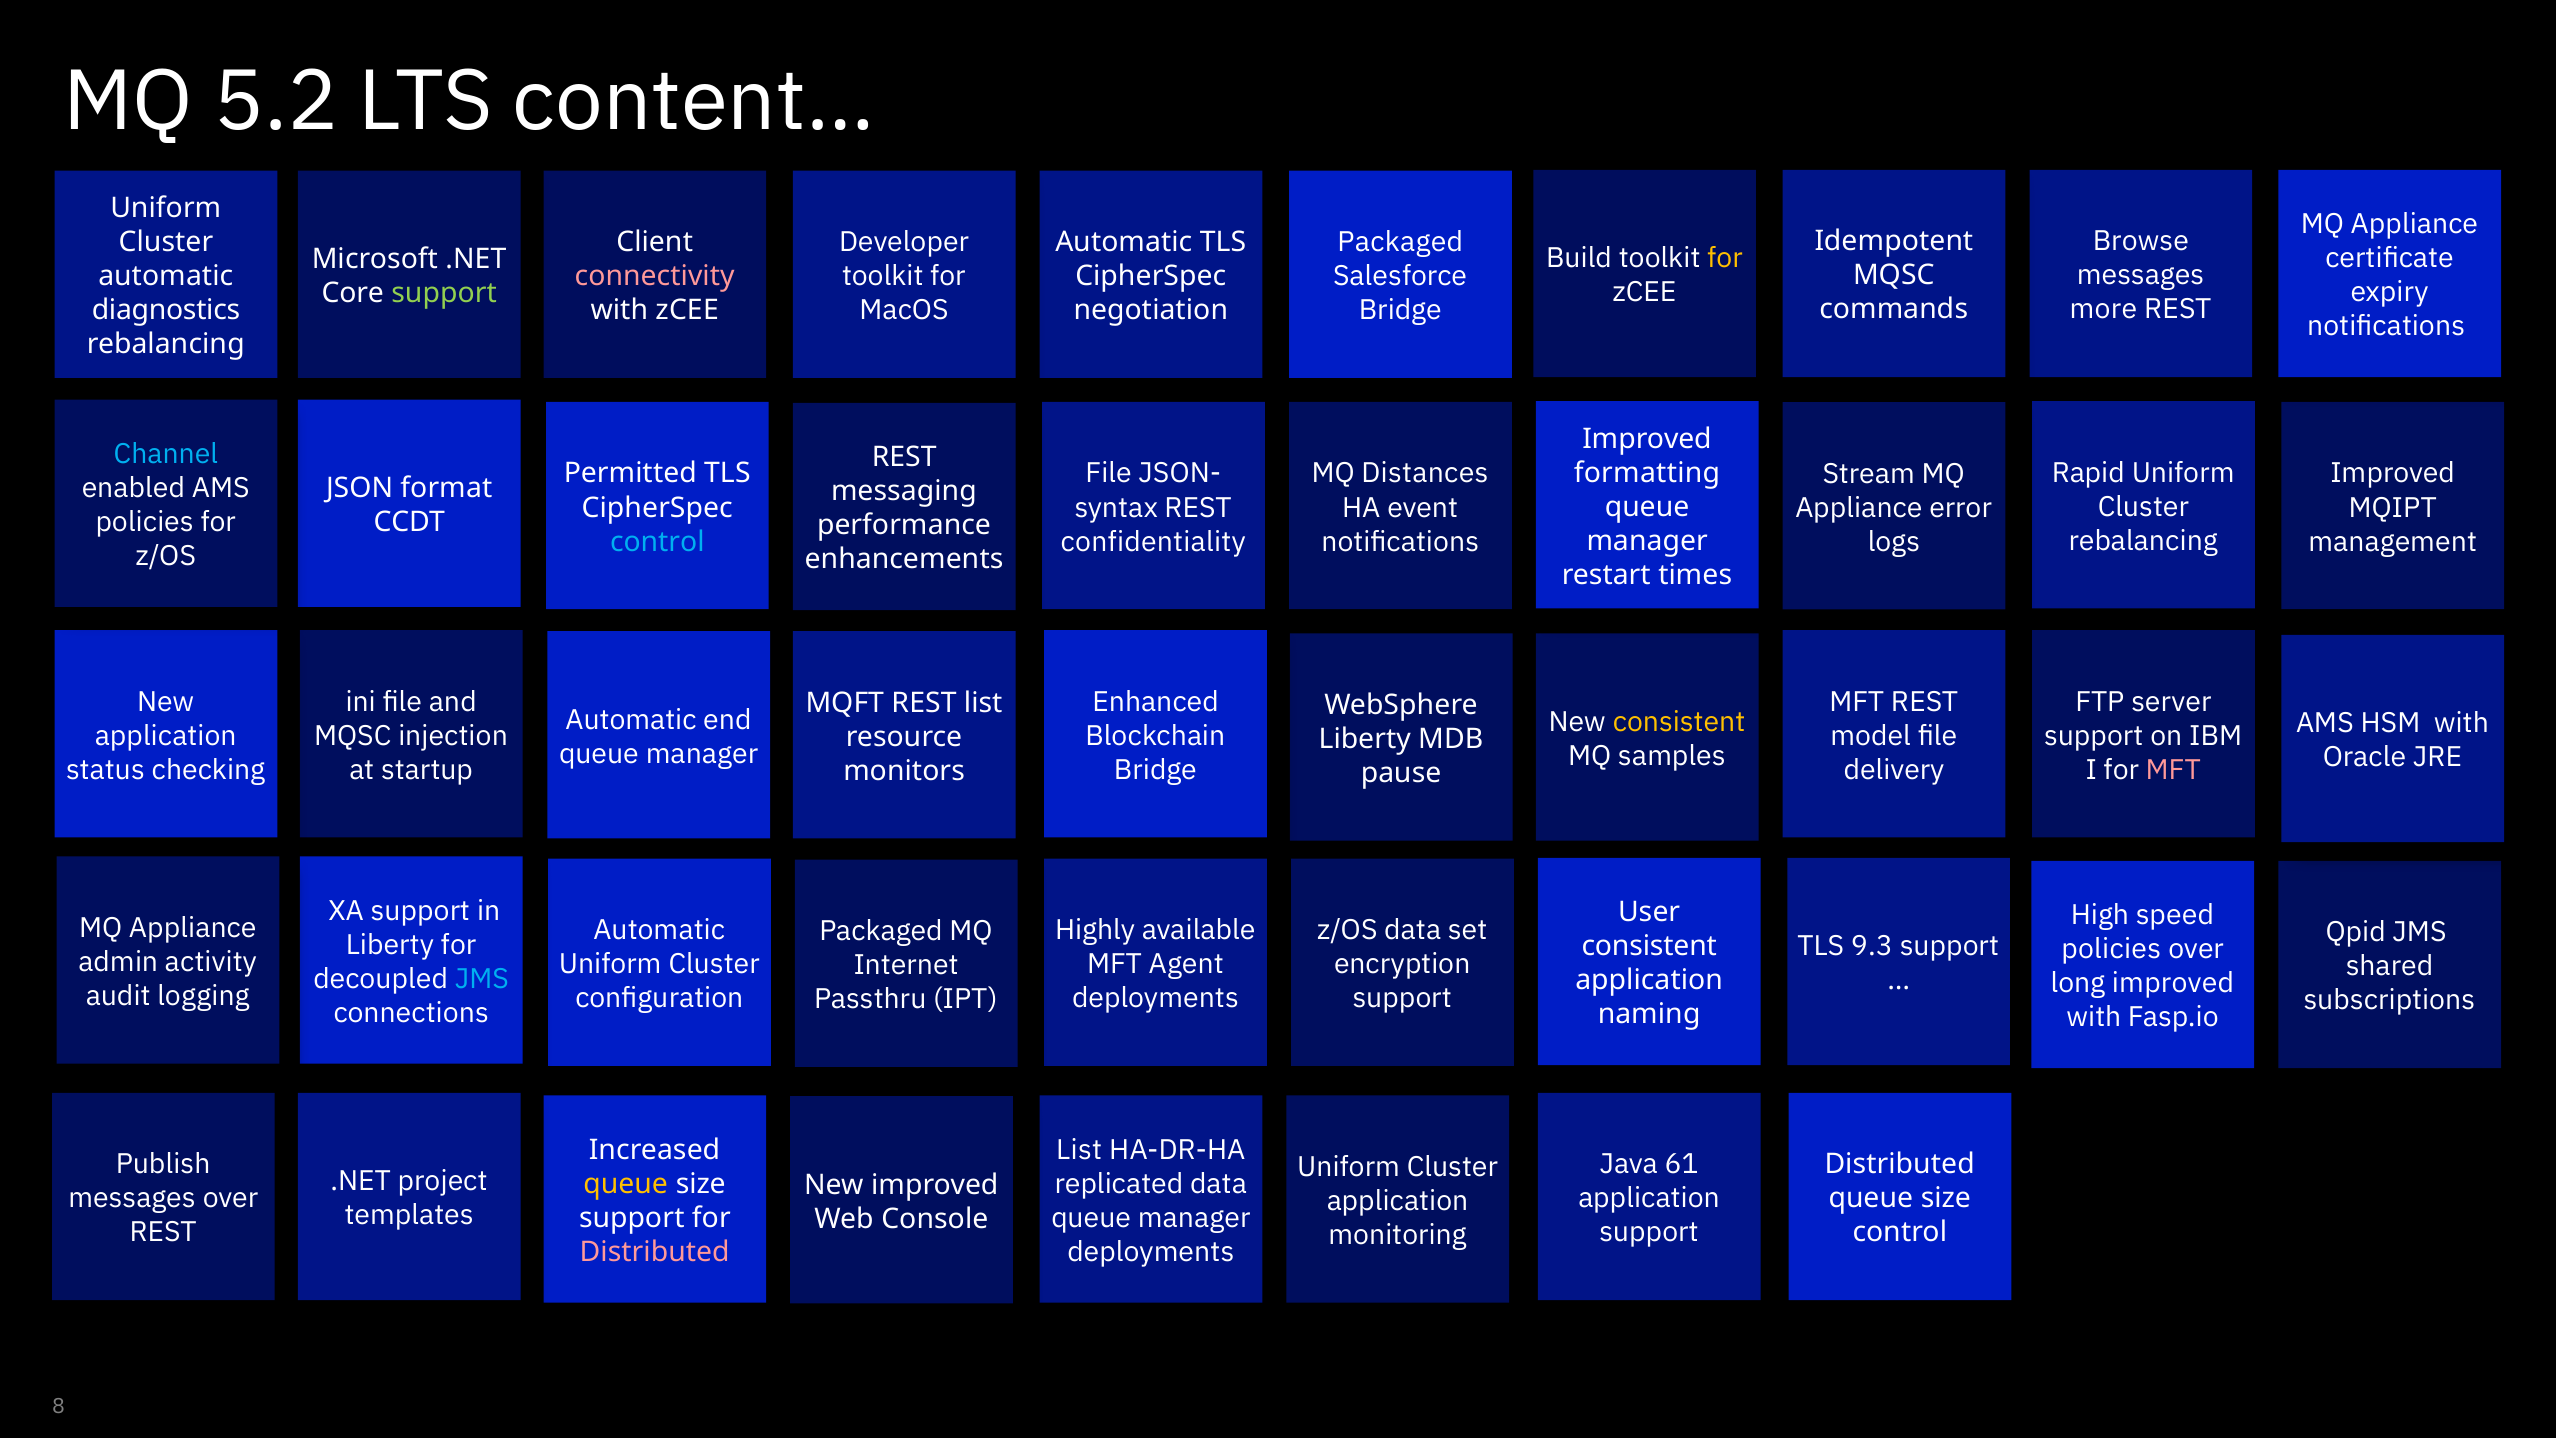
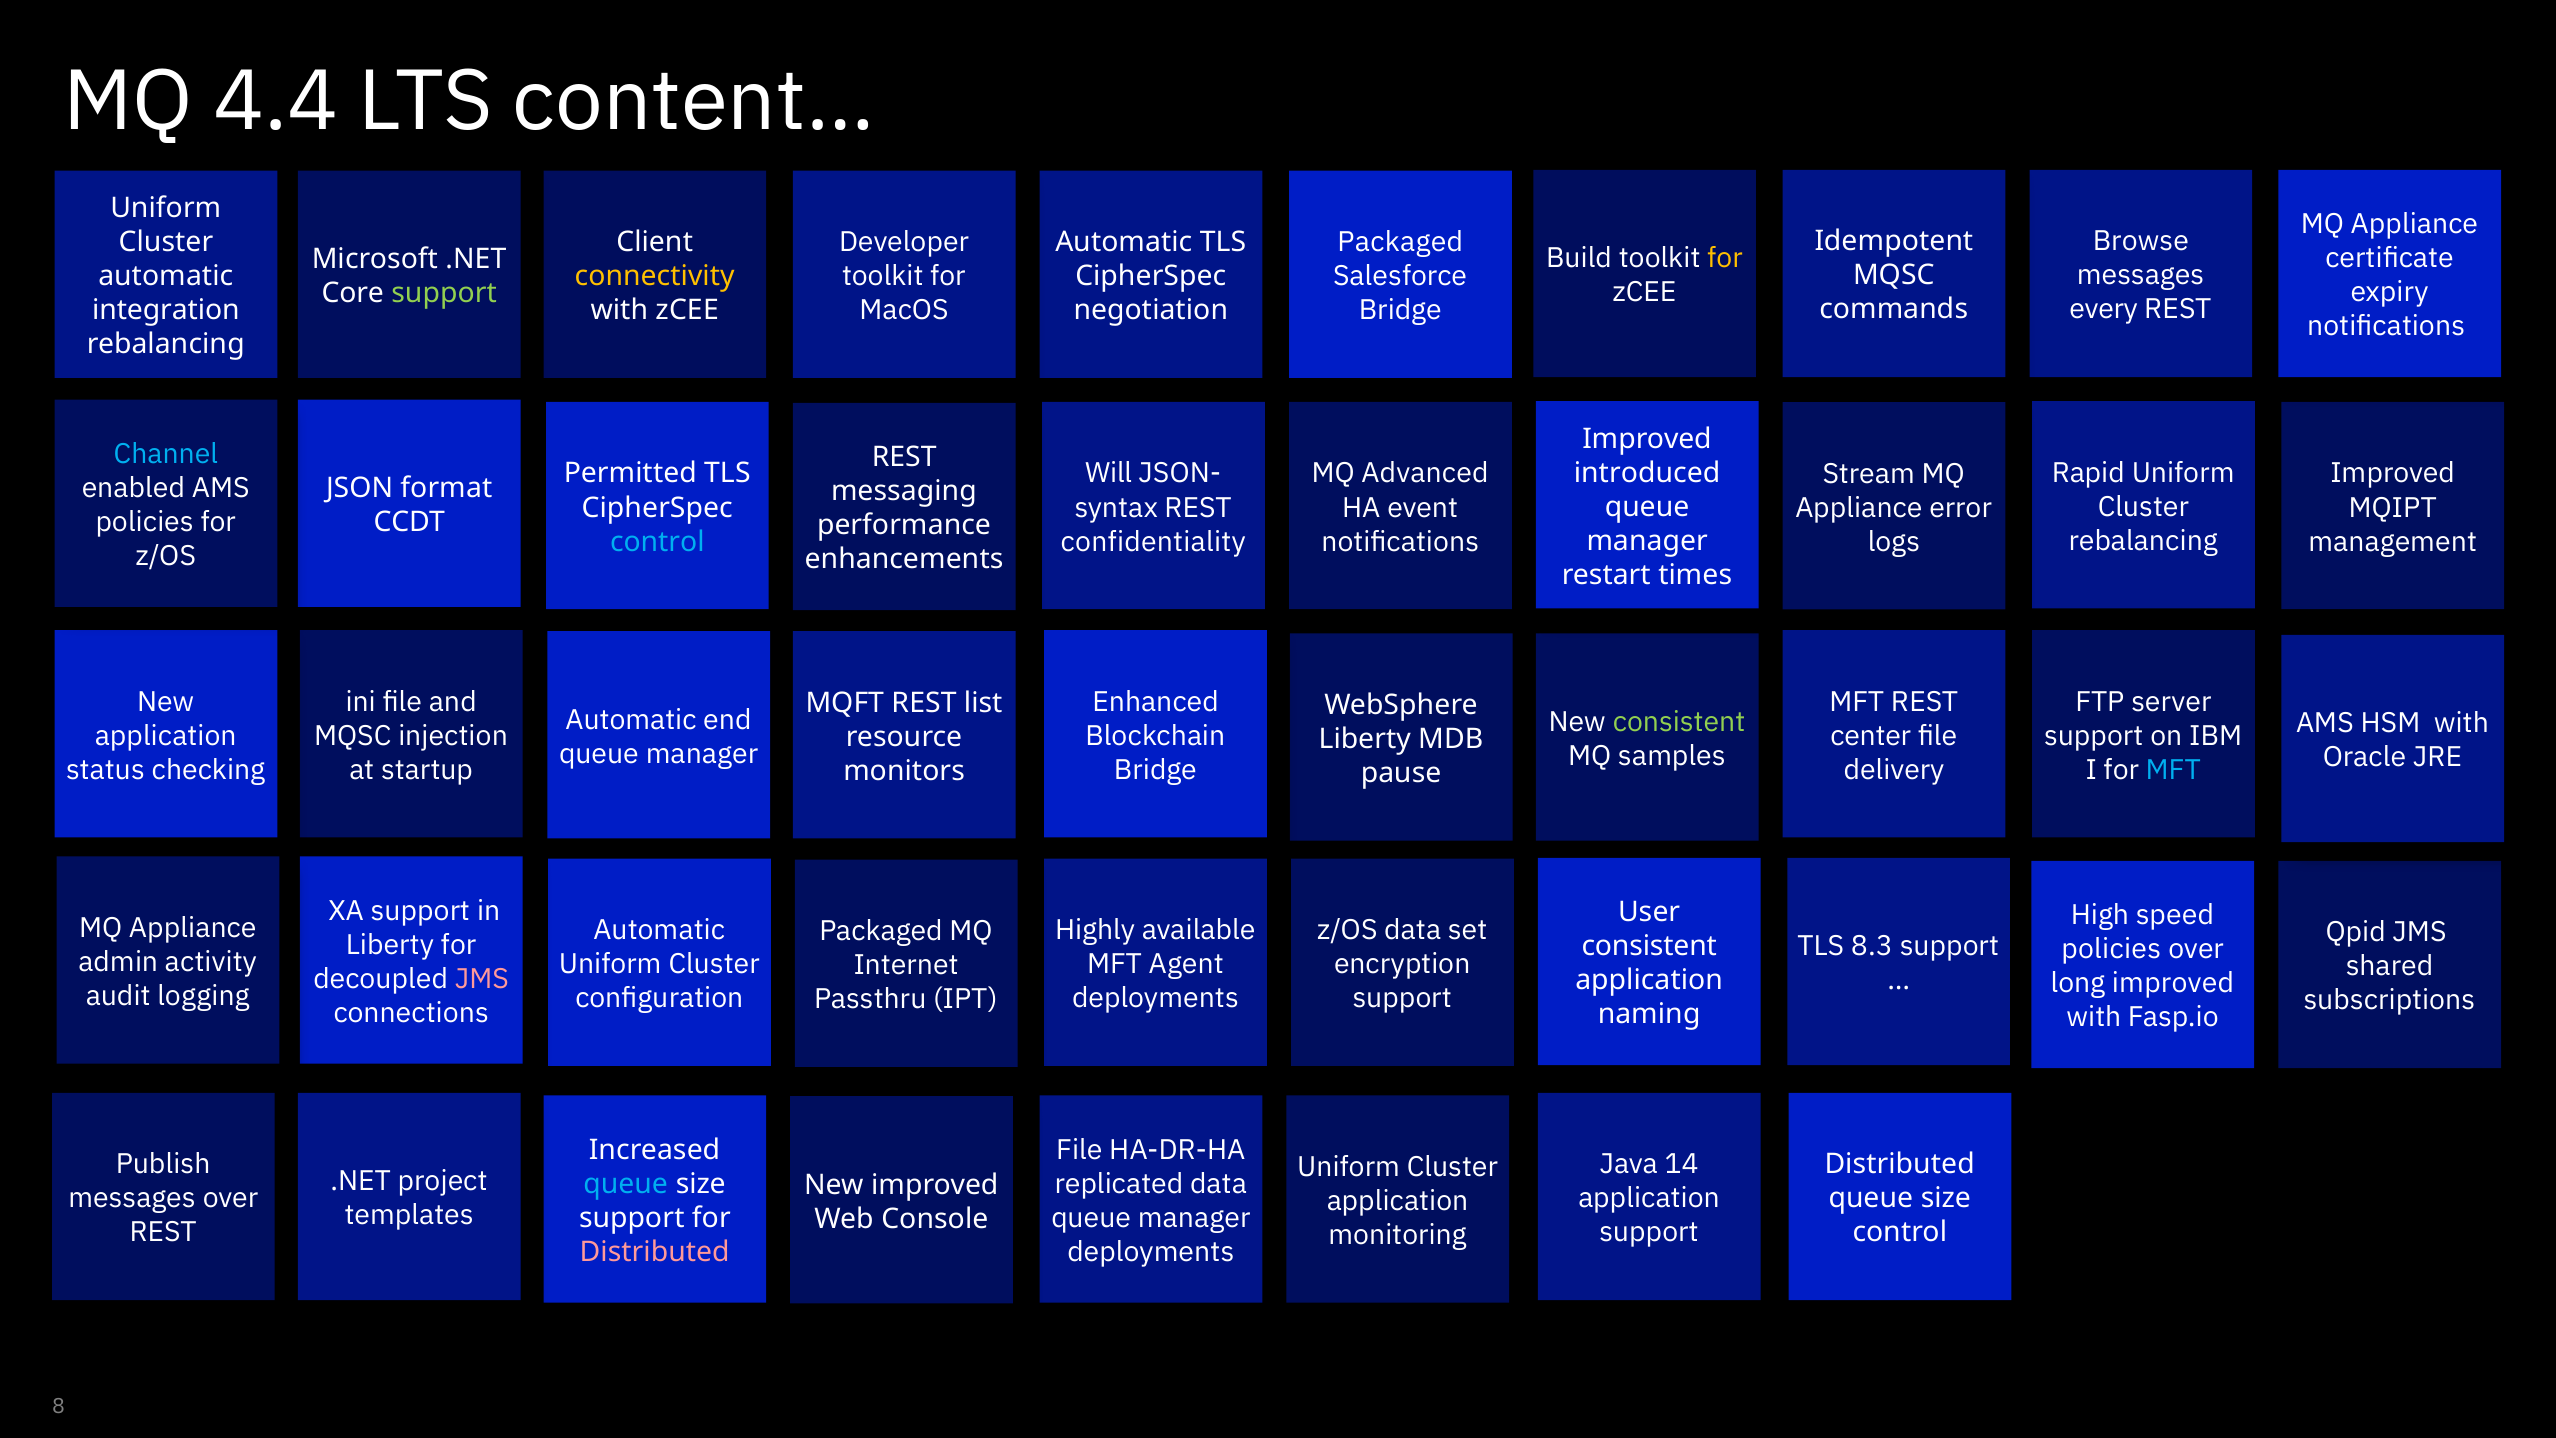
5.2: 5.2 -> 4.4 (276, 102)
connectivity colour: pink -> yellow (655, 276)
more: more -> every (2104, 310)
diagnostics: diagnostics -> integration (166, 310)
File: File -> Will (1109, 474)
Distances: Distances -> Advanced (1425, 474)
formatting: formatting -> introduced (1647, 473)
consistent colour: yellow -> light green (1679, 722)
model: model -> center (1871, 736)
MFT colour: pink -> light blue (2173, 770)
9.3: 9.3 -> 8.3 (1872, 946)
JMS colour: light blue -> pink (482, 979)
List: List -> File (1079, 1150)
61: 61 -> 14 (1682, 1164)
queue colour: yellow -> light blue (626, 1184)
